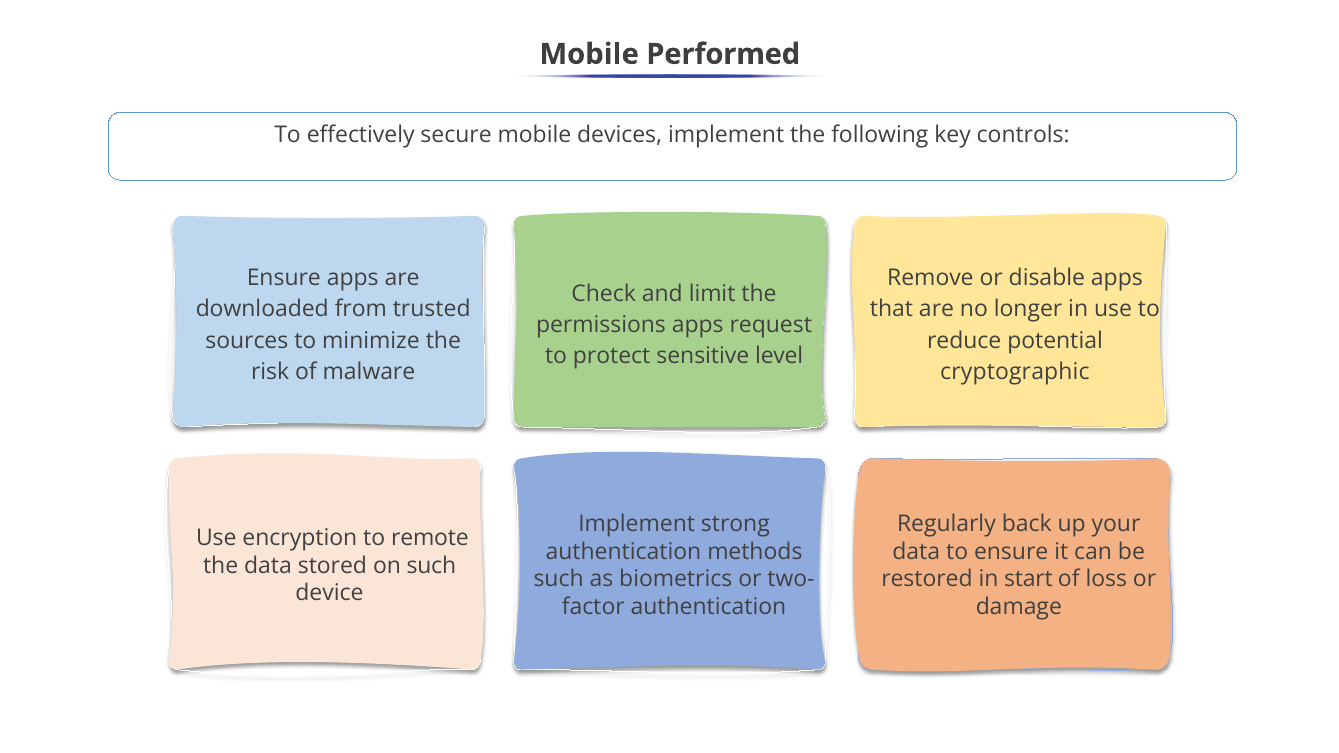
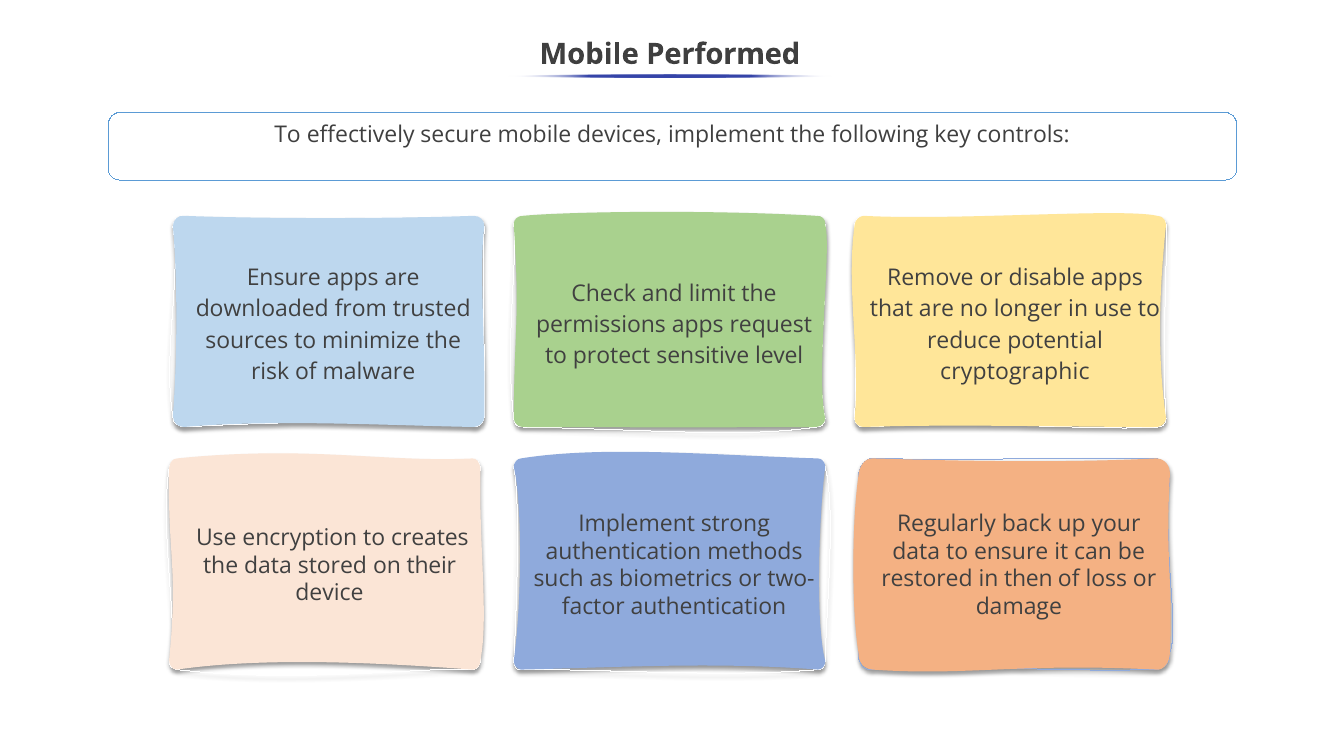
remote: remote -> creates (430, 538)
on such: such -> their (431, 566)
start: start -> then (1028, 580)
